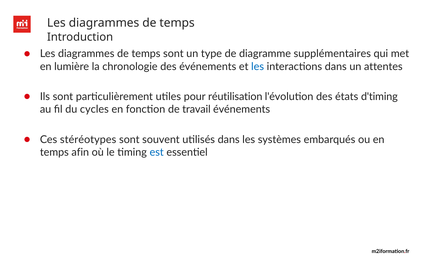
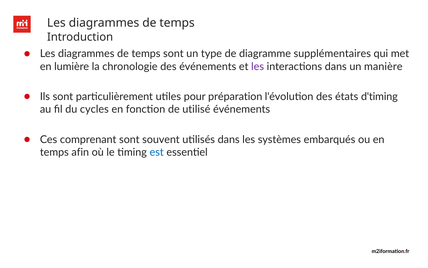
les colour: blue -> purple (258, 66)
attentes: attentes -> manière (383, 66)
réutilisation: réutilisation -> préparation (235, 96)
travail: travail -> utilisé (196, 109)
stéréotypes: stéréotypes -> comprenant (88, 139)
